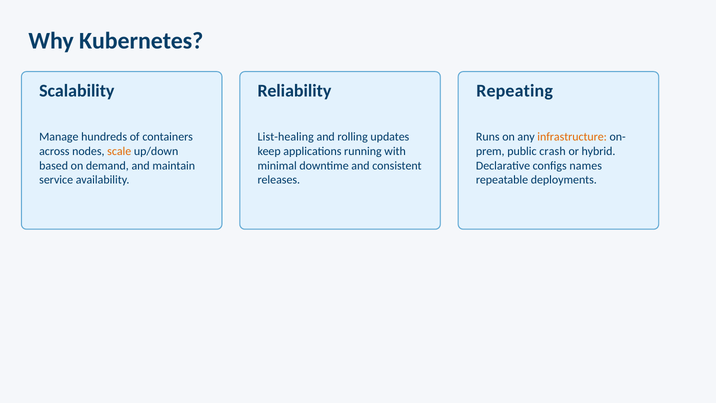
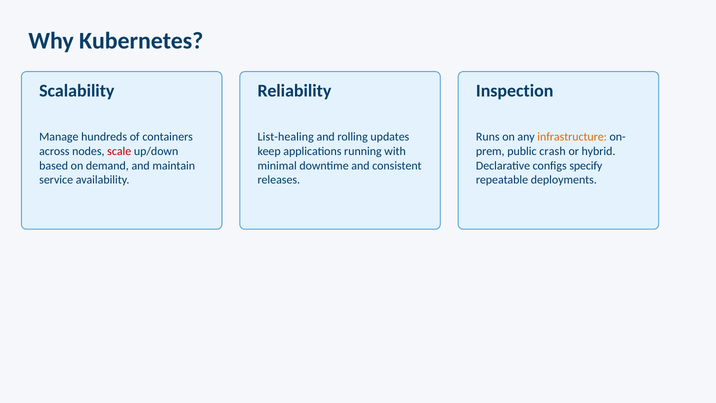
Repeating: Repeating -> Inspection (515, 91)
scale colour: orange -> red (119, 151)
names: names -> specify (586, 165)
